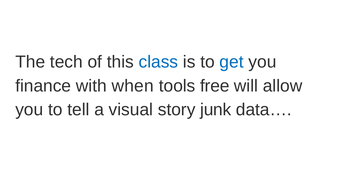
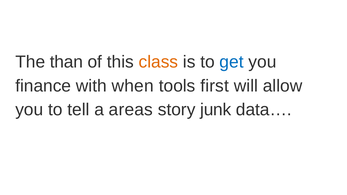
tech: tech -> than (66, 62)
class colour: blue -> orange (158, 62)
free: free -> first (215, 86)
visual: visual -> areas (131, 110)
